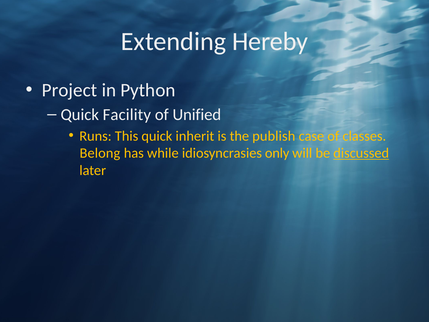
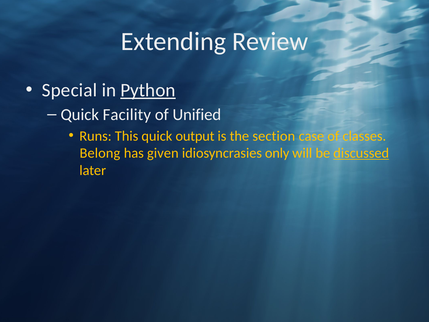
Hereby: Hereby -> Review (270, 42)
Project: Project -> Special (70, 90)
Python underline: none -> present (148, 90)
inherit: inherit -> output (195, 136)
publish: publish -> section (274, 136)
while: while -> given (163, 153)
